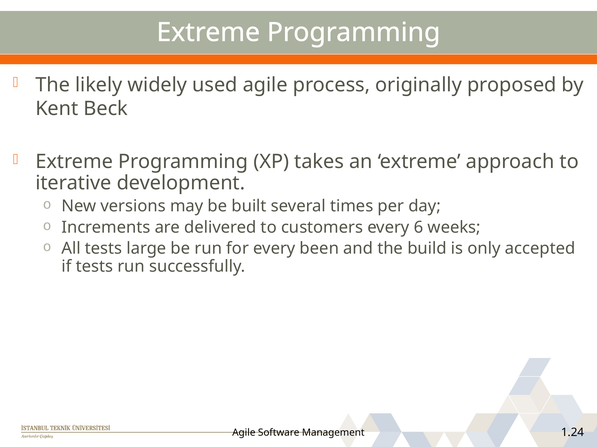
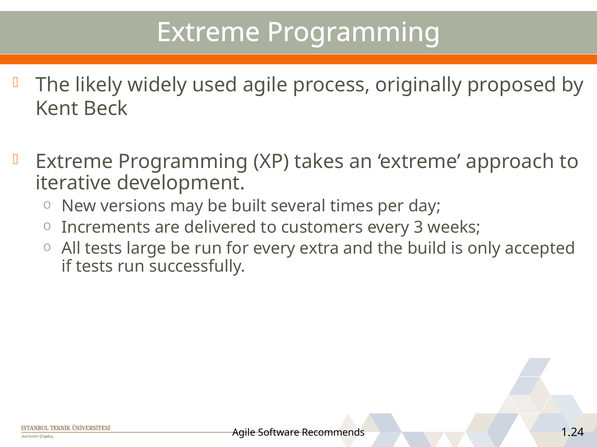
6: 6 -> 3 (419, 228)
been: been -> extra (319, 249)
Management: Management -> Recommends (333, 433)
